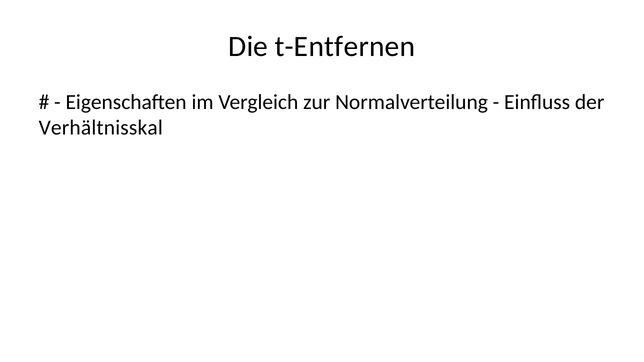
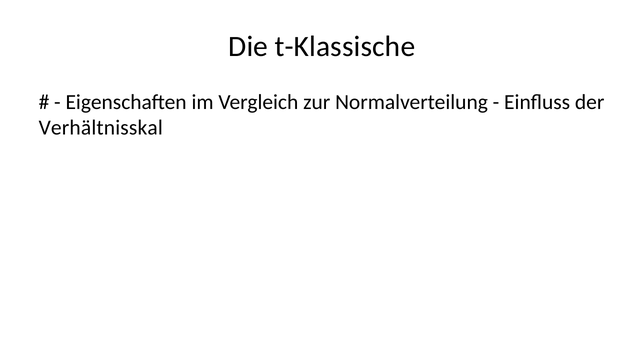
t-Entfernen: t-Entfernen -> t-Klassische (345, 47)
